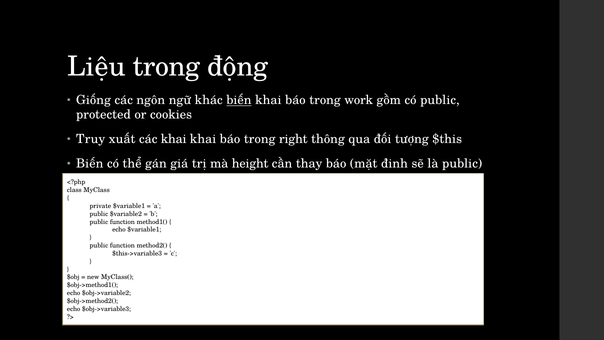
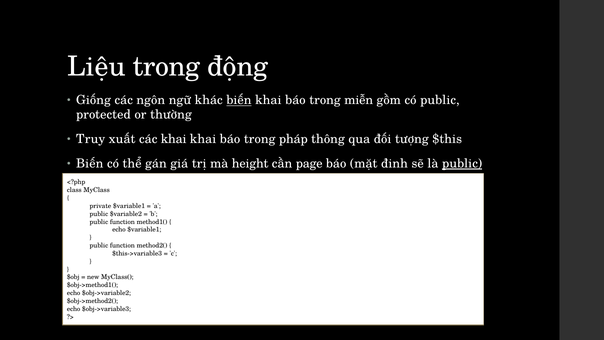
work: work -> miễn (359, 100)
cookies: cookies -> thường (171, 115)
right: right -> pháp (293, 139)
thay: thay -> page (309, 163)
public underline: none -> present (462, 163)
